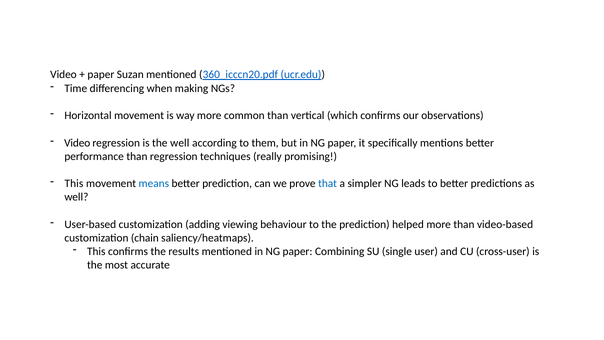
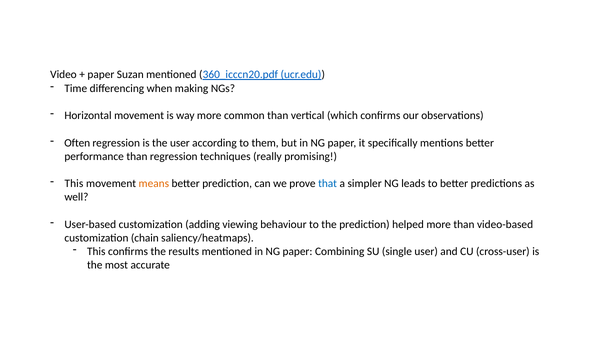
Video: Video -> Often (77, 143)
the well: well -> user (180, 143)
means colour: blue -> orange (154, 183)
